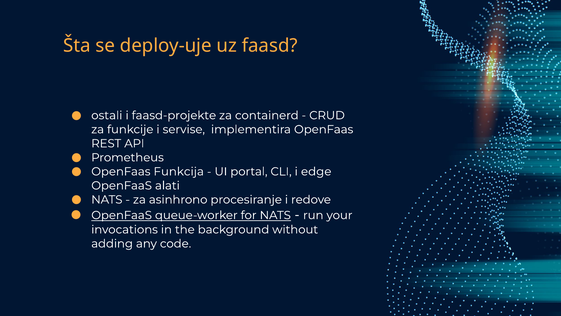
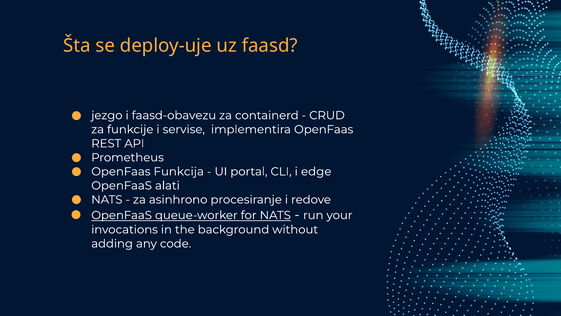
ostali: ostali -> jezgo (107, 115)
faasd-projekte: faasd-projekte -> faasd-obavezu (174, 115)
